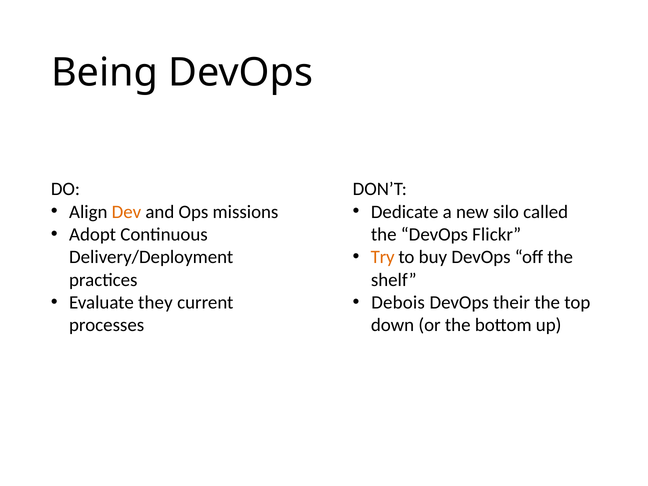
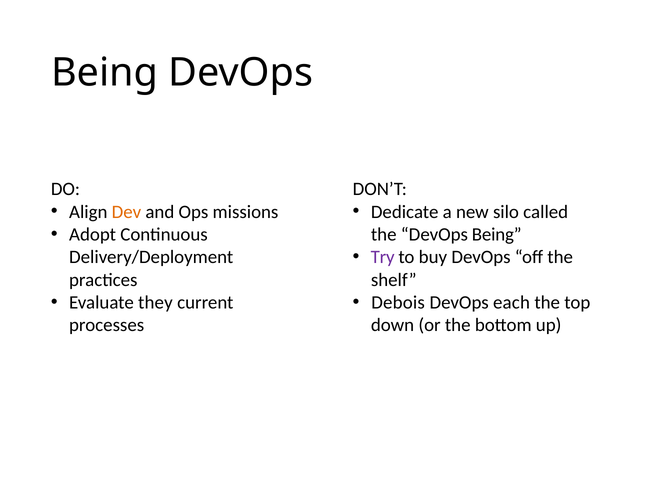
DevOps Flickr: Flickr -> Being (497, 234)
Try colour: orange -> purple (383, 257)
their: their -> each (511, 303)
